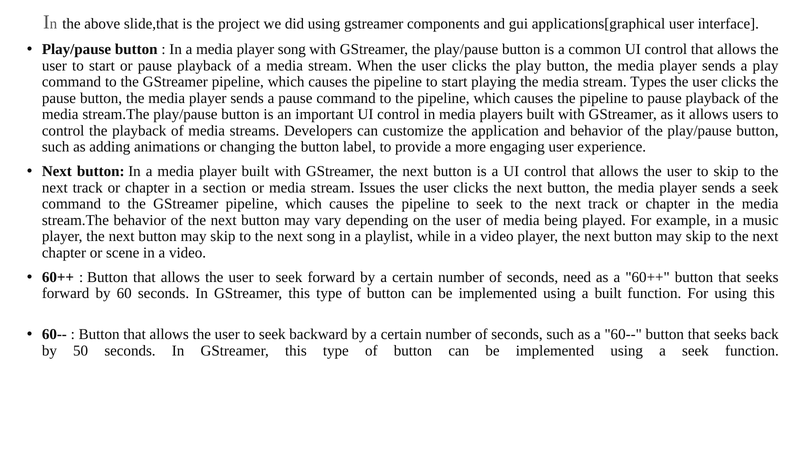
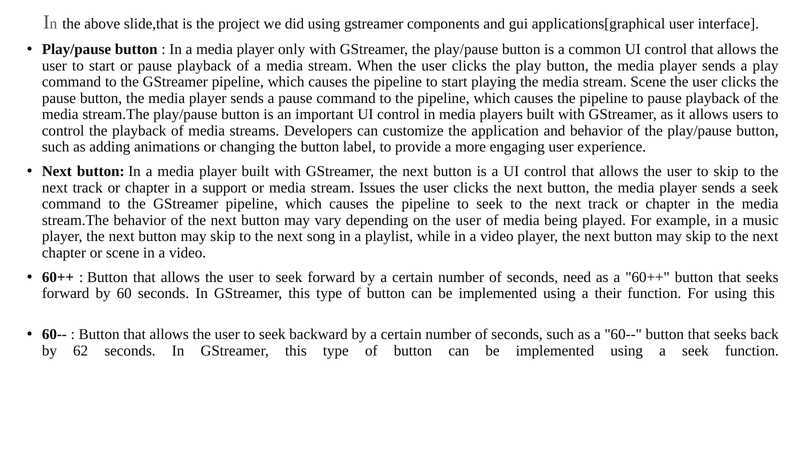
player song: song -> only (292, 49)
stream Types: Types -> Scene (648, 82)
section: section -> support (225, 188)
a built: built -> their (608, 294)
50: 50 -> 62 (81, 351)
